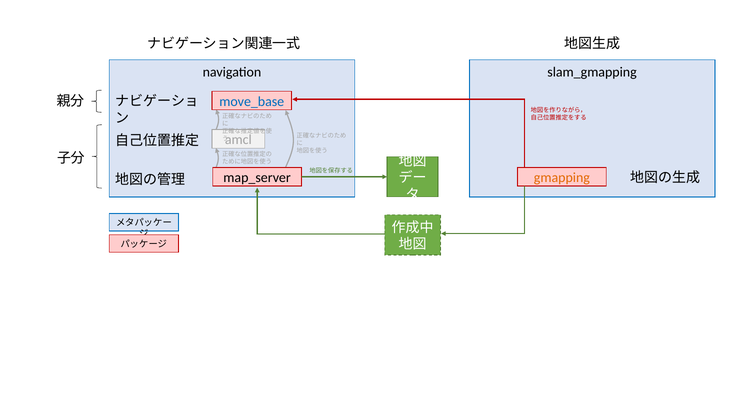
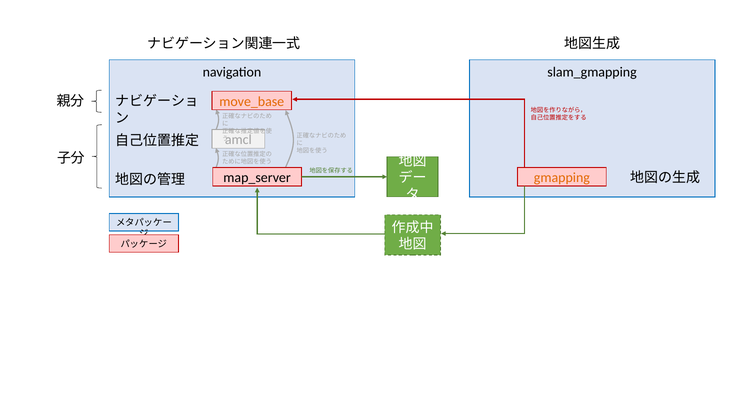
move_base colour: blue -> orange (252, 101)
